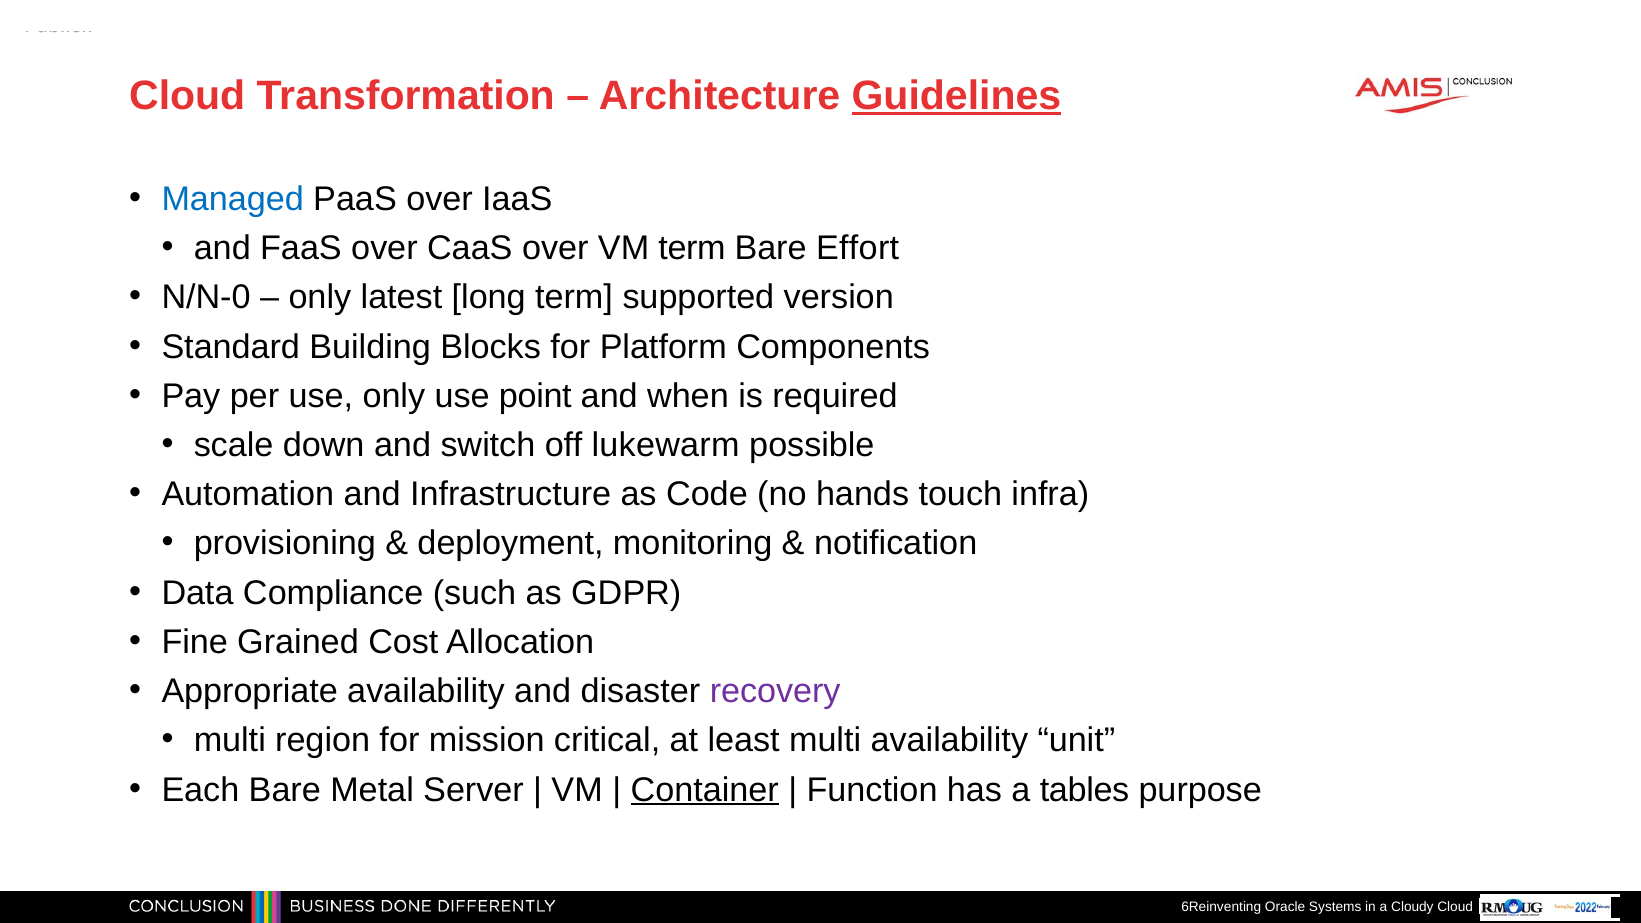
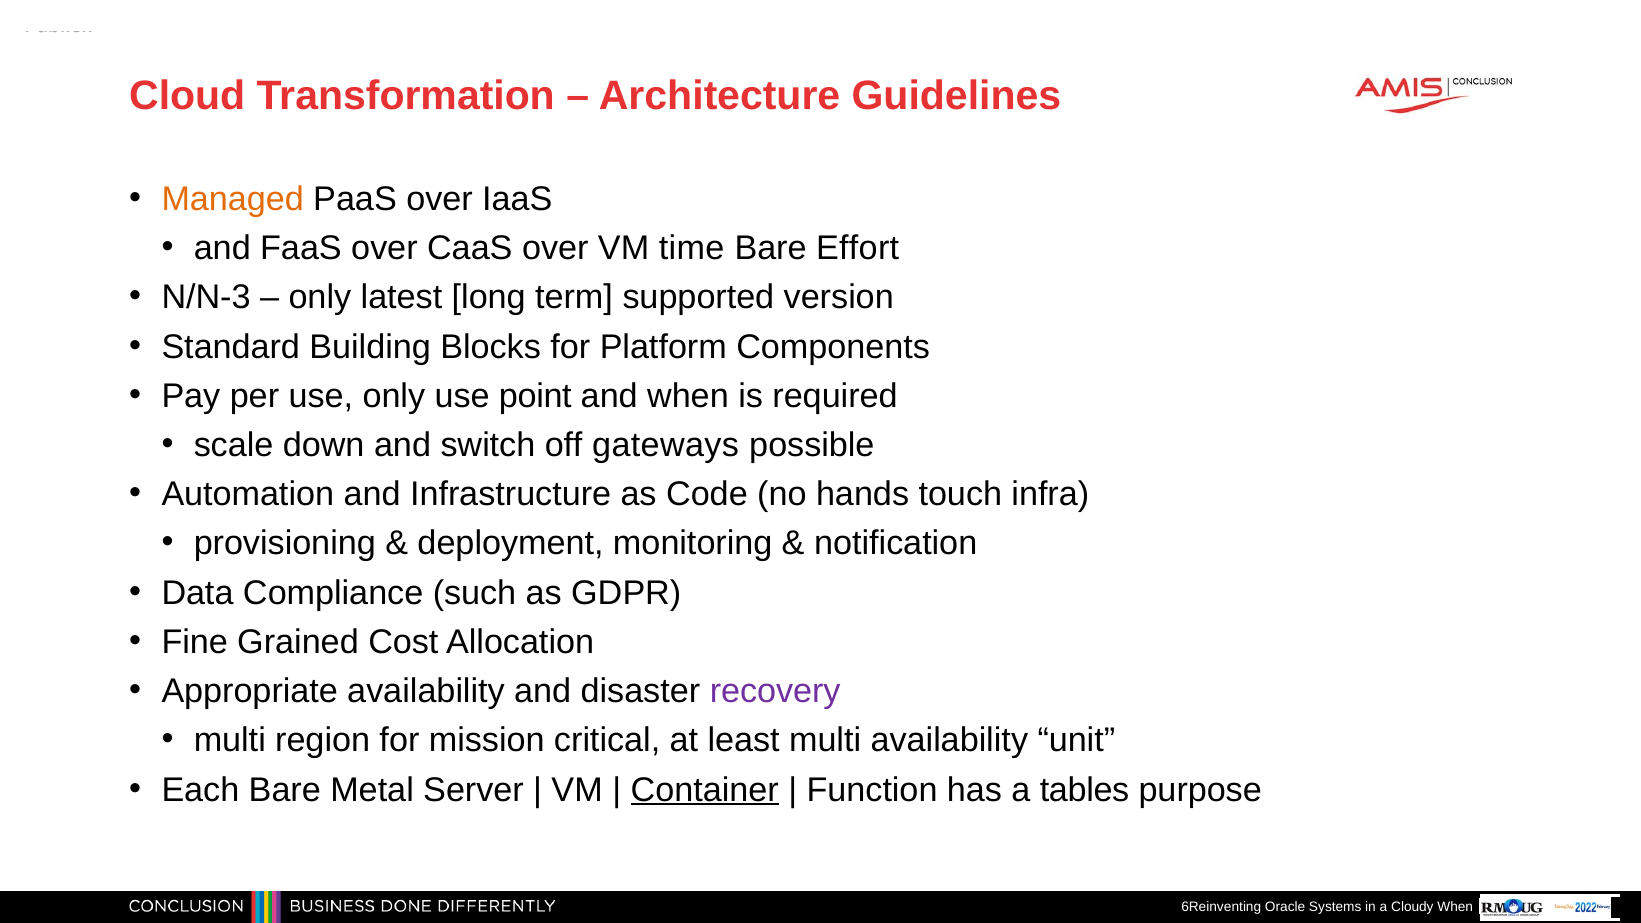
Guidelines underline: present -> none (956, 96)
Managed colour: blue -> orange (233, 199)
VM term: term -> time (692, 248)
N/N-0: N/N-0 -> N/N-3 (206, 298)
lukewarm: lukewarm -> gateways (666, 445)
Cloudy Cloud: Cloud -> When (1455, 907)
